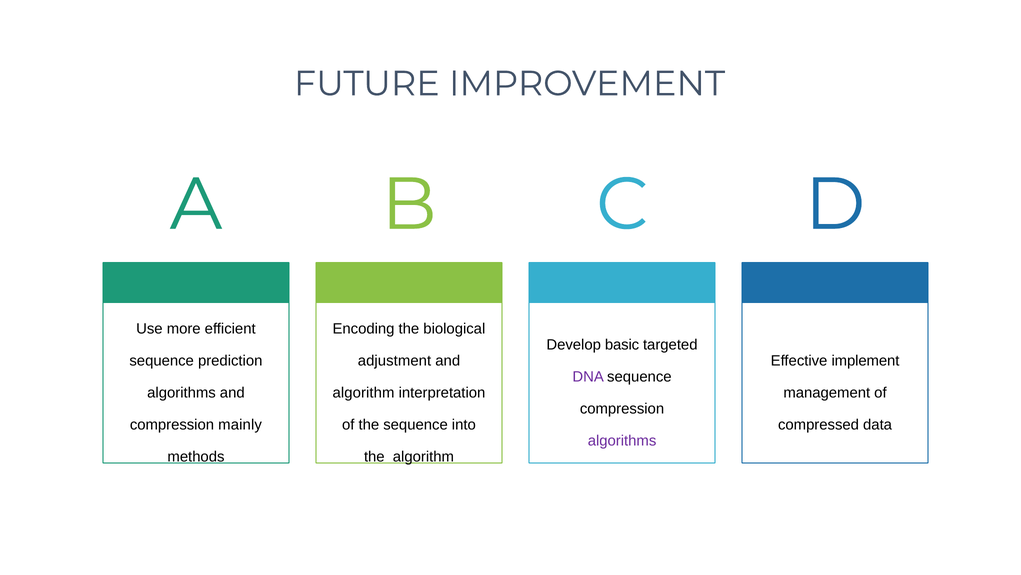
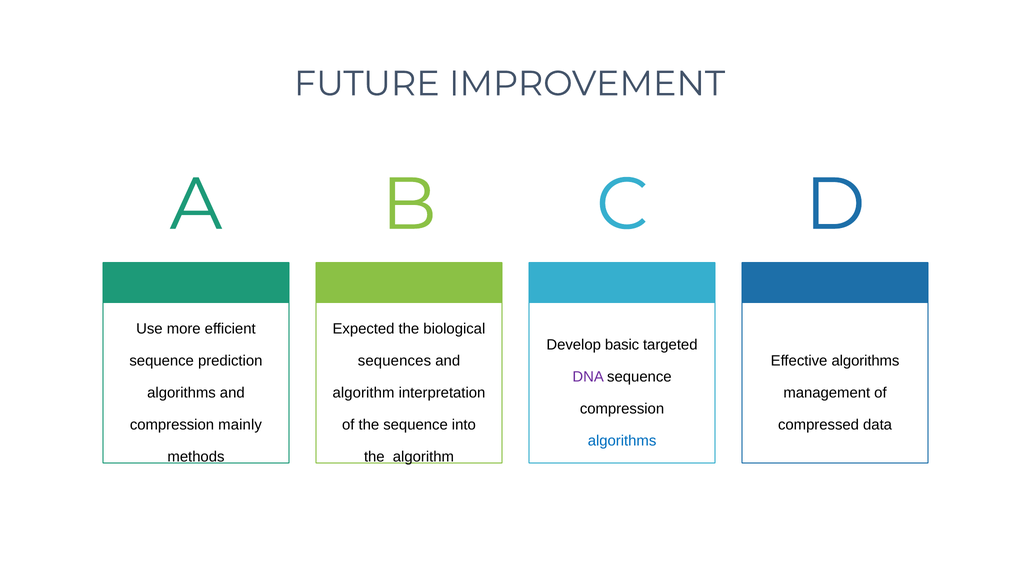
Encoding: Encoding -> Expected (364, 328)
adjustment: adjustment -> sequences (394, 360)
Effective implement: implement -> algorithms (865, 360)
algorithms colour: purple -> blue (622, 440)
